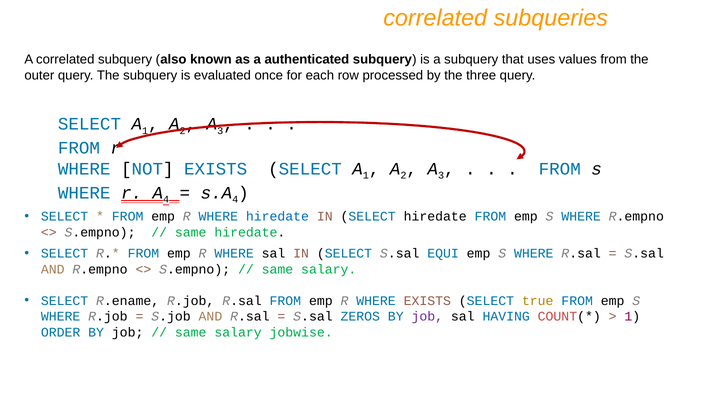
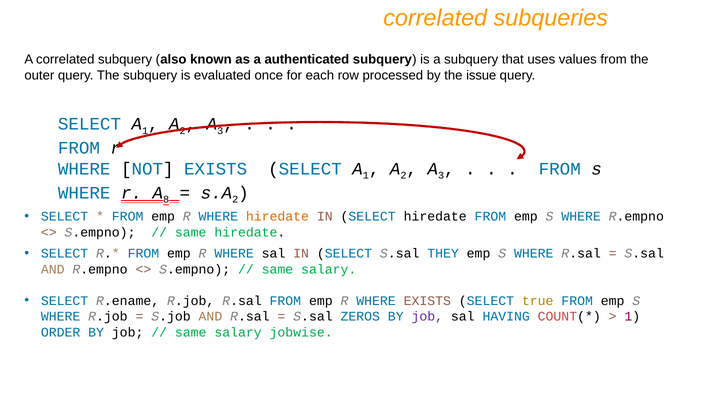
three: three -> issue (481, 75)
A 4: 4 -> 8 (166, 200)
4: 4 -> 2 (235, 200)
hiredate colour: blue -> orange (277, 217)
EQUI: EQUI -> THEY (443, 254)
